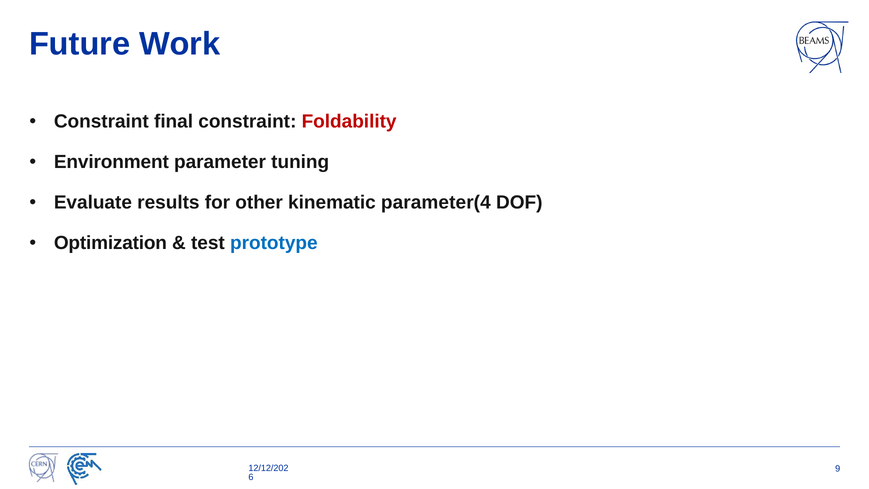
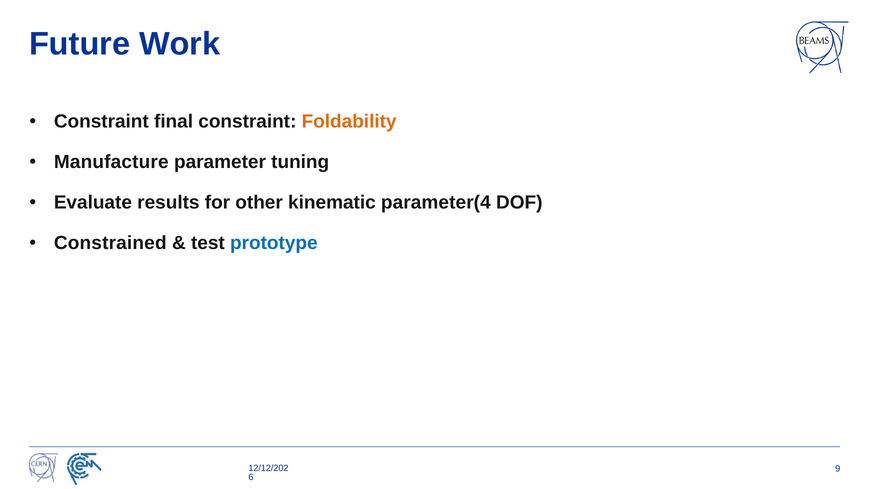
Foldability colour: red -> orange (349, 122)
Environment: Environment -> Manufacture (111, 162)
Optimization: Optimization -> Constrained (110, 243)
